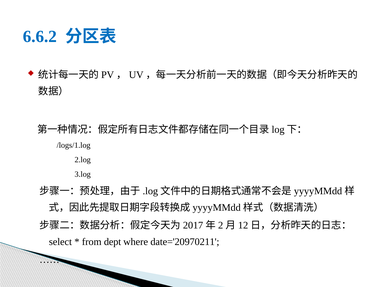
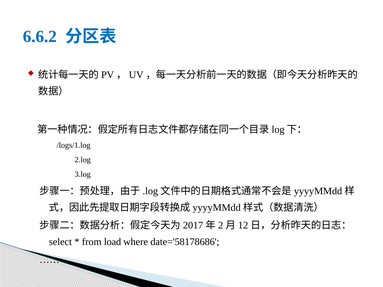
dept: dept -> load (113, 242)
date='20970211: date='20970211 -> date='58178686 (185, 242)
